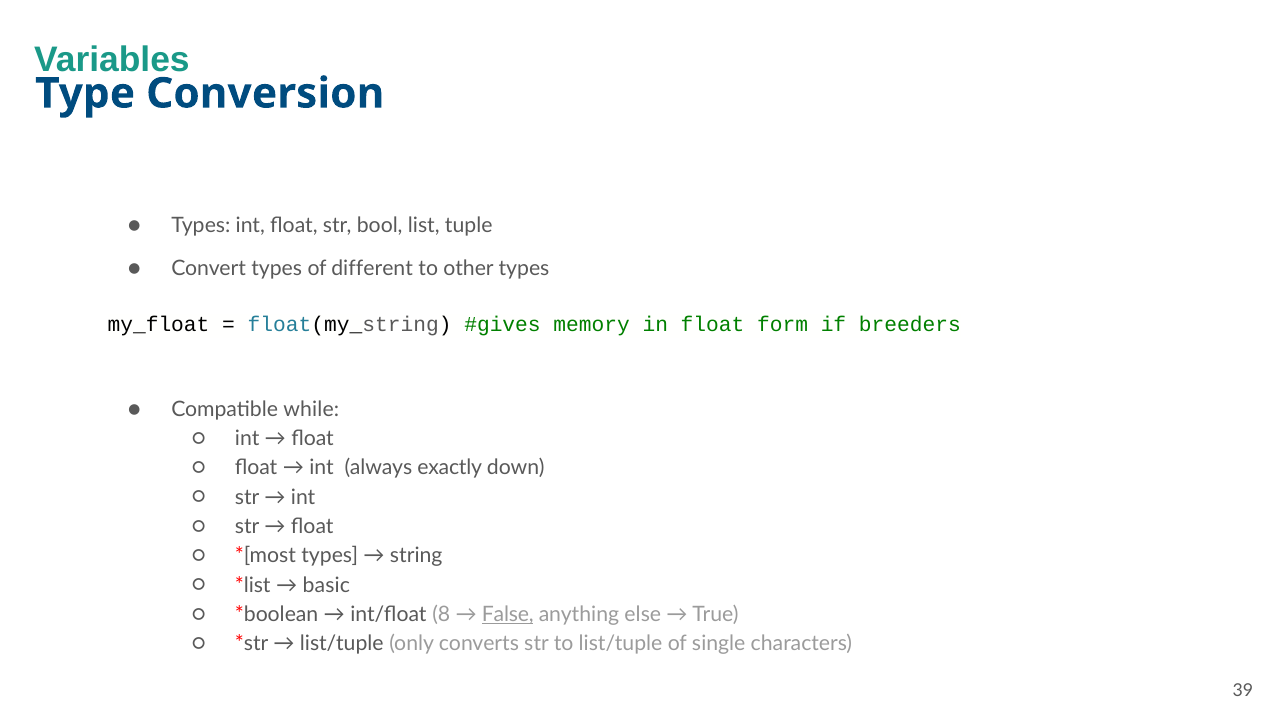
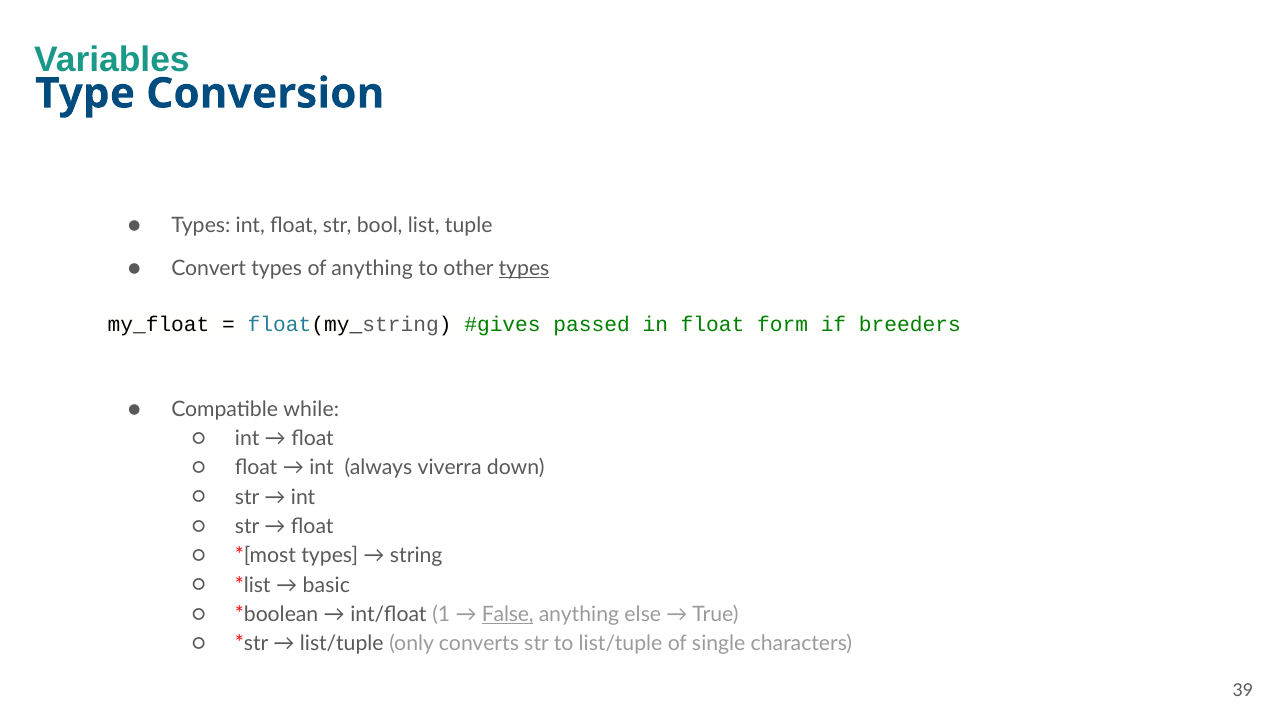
of different: different -> anything (372, 269)
types underline: none -> present (524, 269)
memory: memory -> passed (592, 324)
exactly: exactly -> viverra (450, 468)
8: 8 -> 1 (441, 614)
